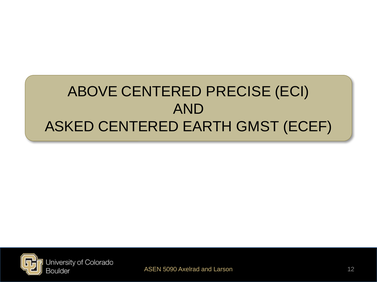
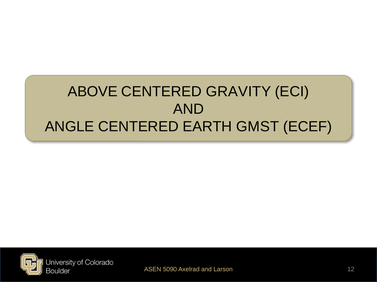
PRECISE: PRECISE -> GRAVITY (239, 92)
ASKED: ASKED -> ANGLE (69, 127)
